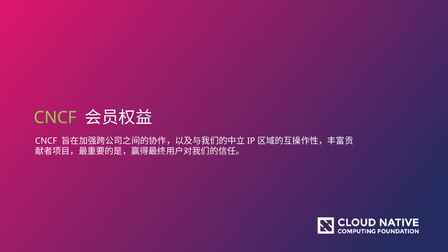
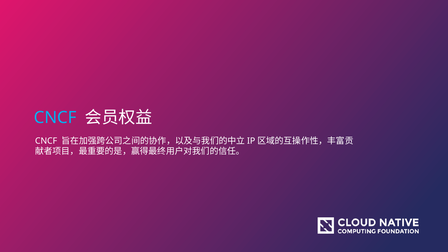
CNCF colour: light green -> light blue (55, 118)
